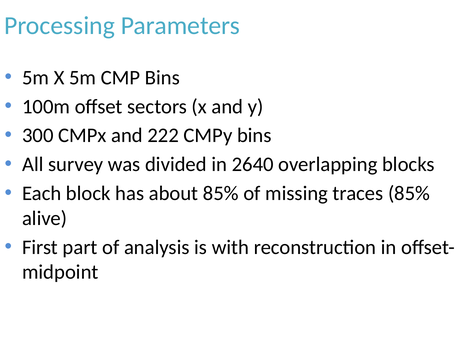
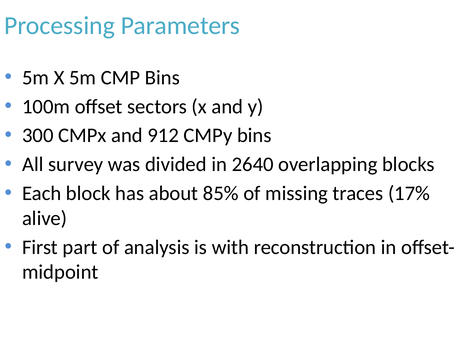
222: 222 -> 912 (163, 135)
traces 85%: 85% -> 17% (409, 193)
